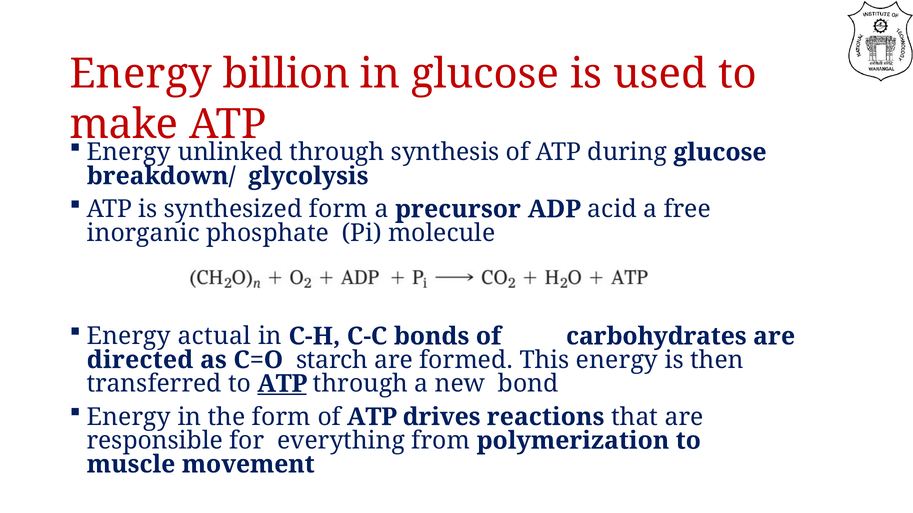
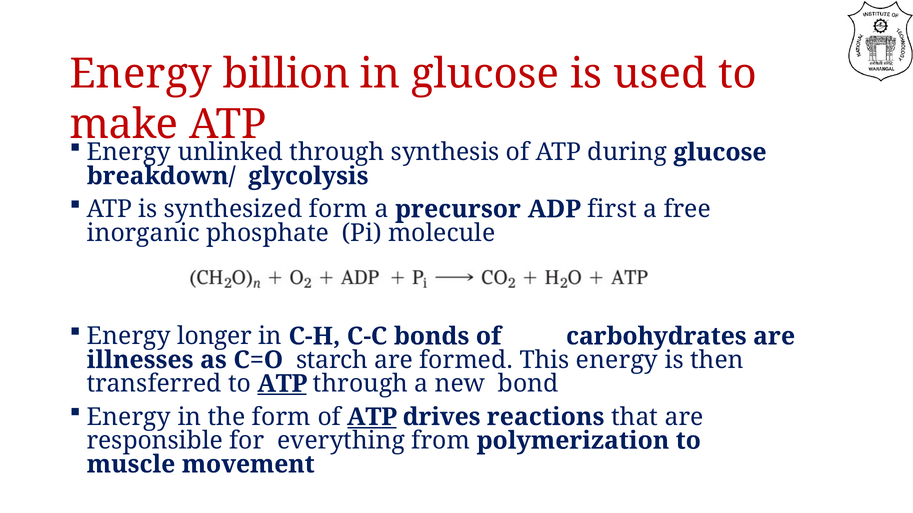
acid: acid -> first (612, 209)
actual: actual -> longer (215, 337)
directed: directed -> illnesses (140, 360)
ATP underline: none -> present (372, 417)
